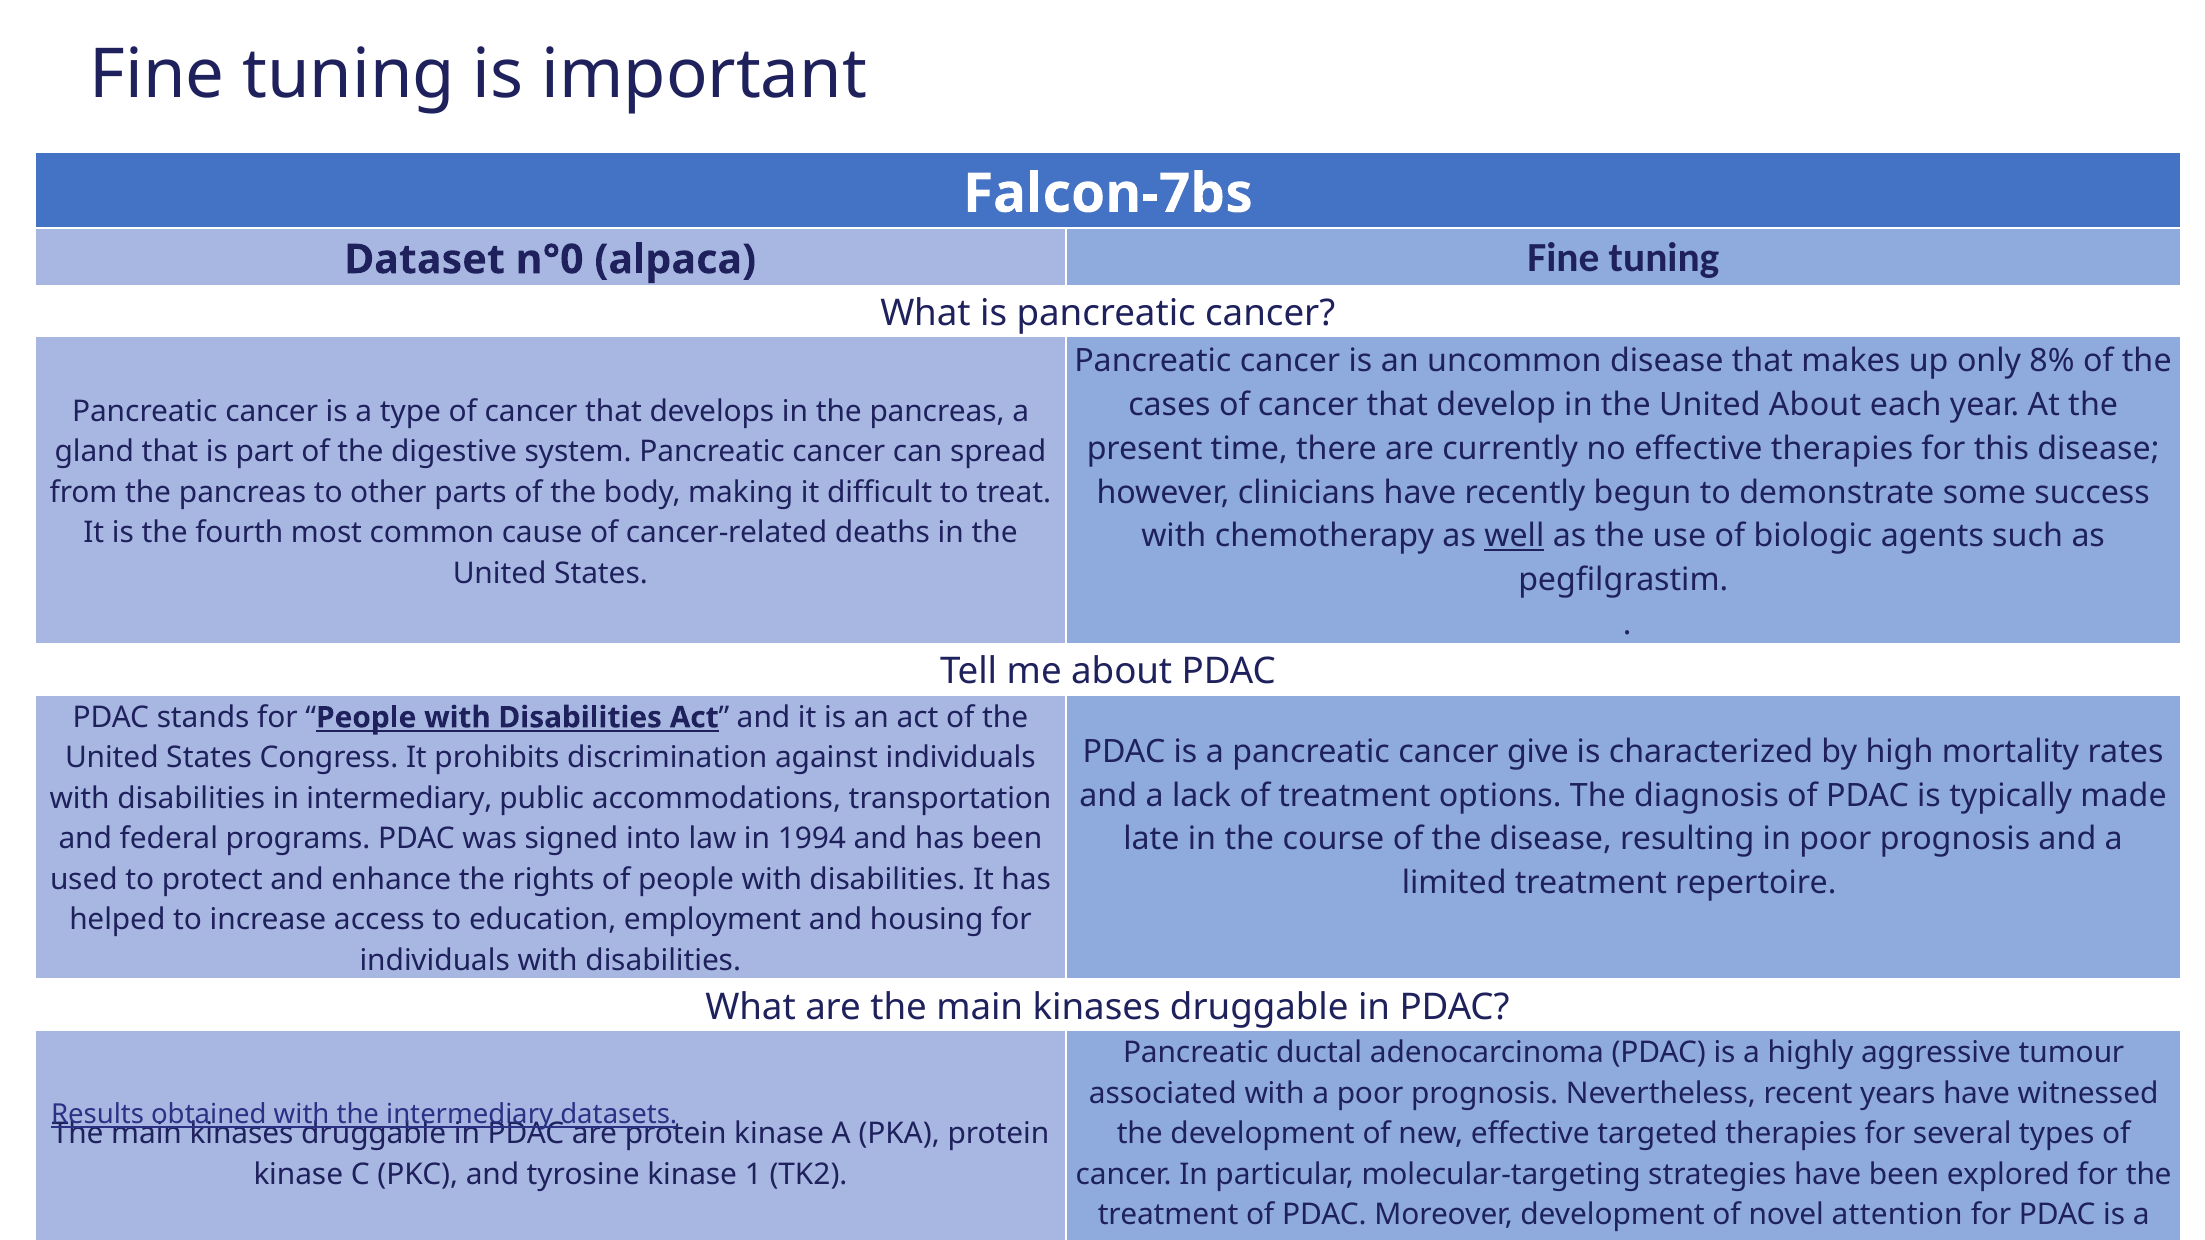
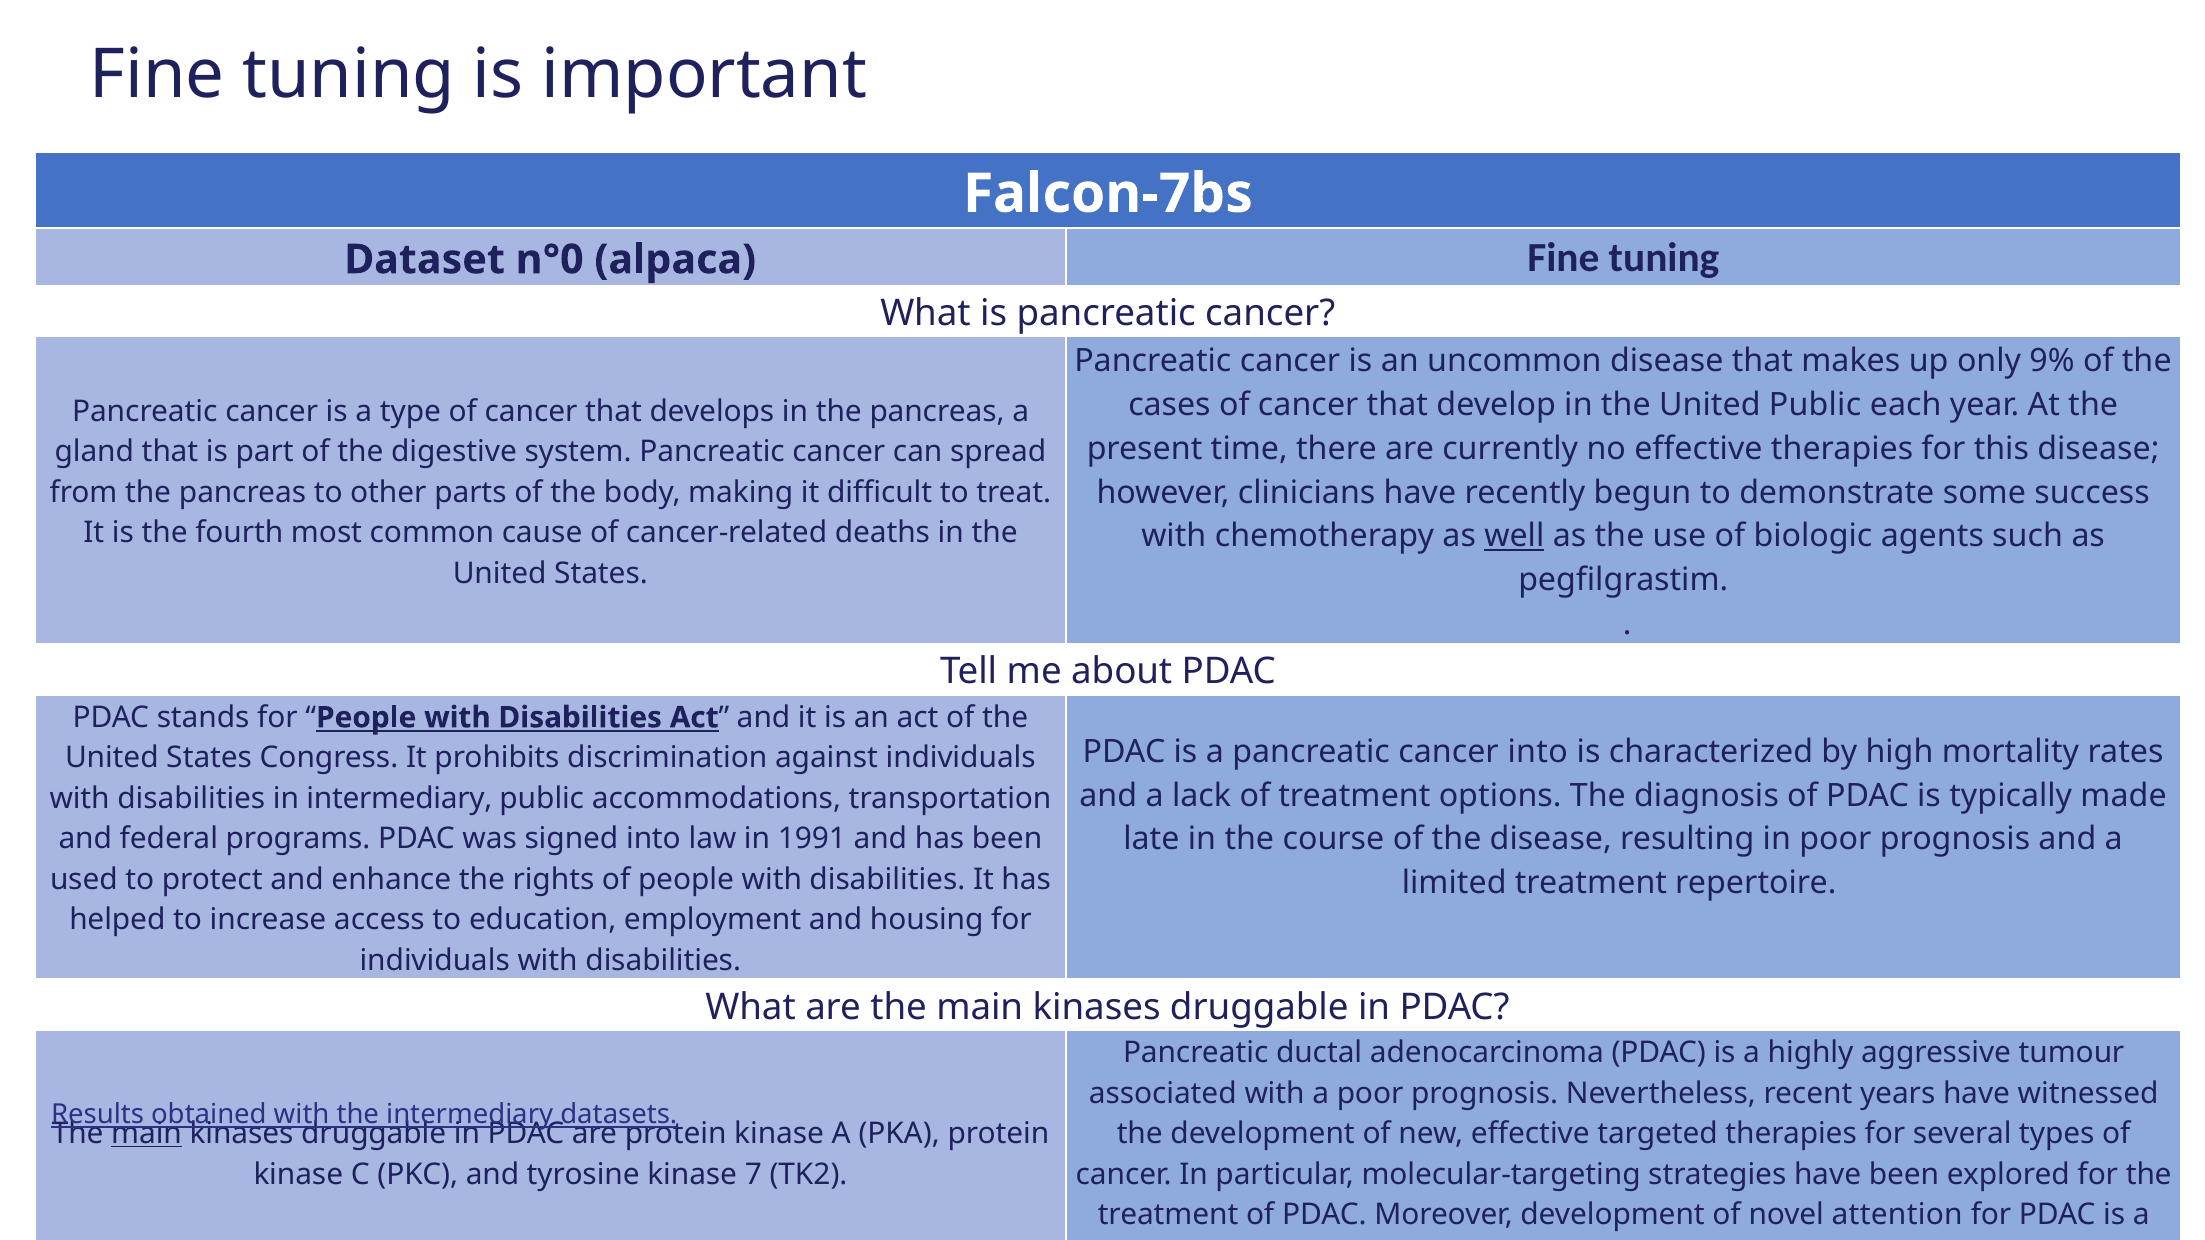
8%: 8% -> 9% (2052, 361)
United About: About -> Public (1815, 405)
cancer give: give -> into (1538, 752)
1994: 1994 -> 1991 (812, 839)
main underline: none -> present (147, 1134)
1: 1 -> 7 (753, 1175)
